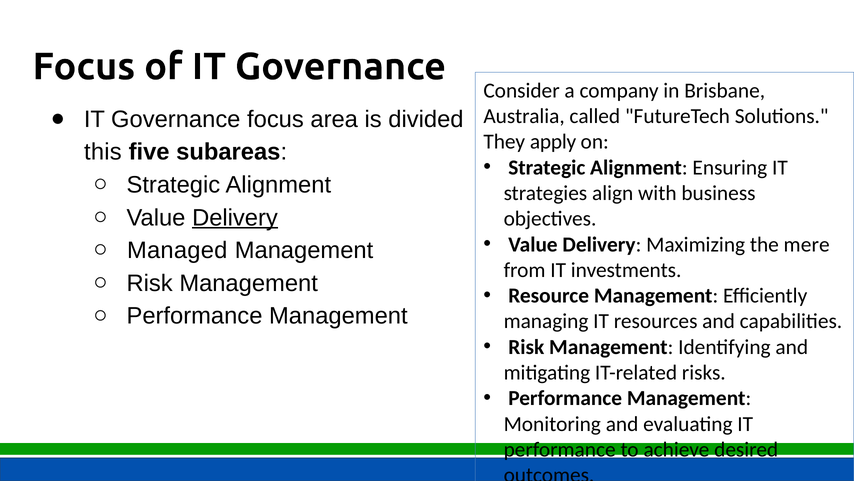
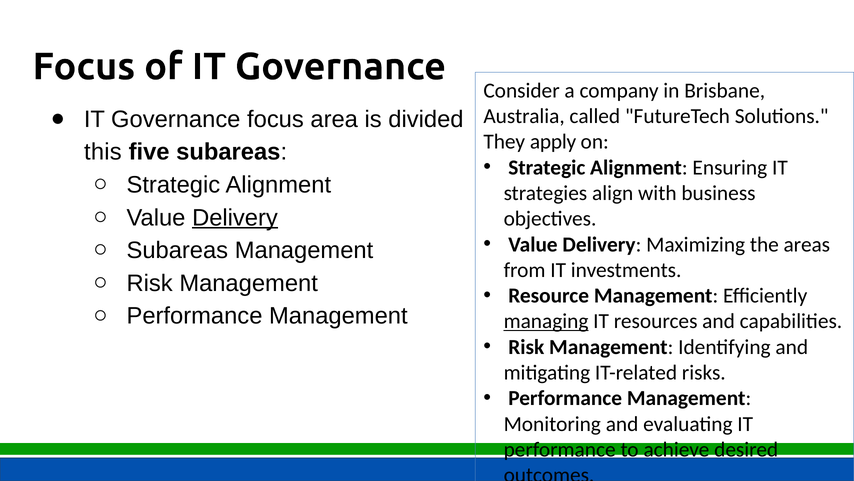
mere: mere -> areas (807, 244)
Managed: Managed -> Subareas (177, 250)
managing underline: none -> present (546, 321)
